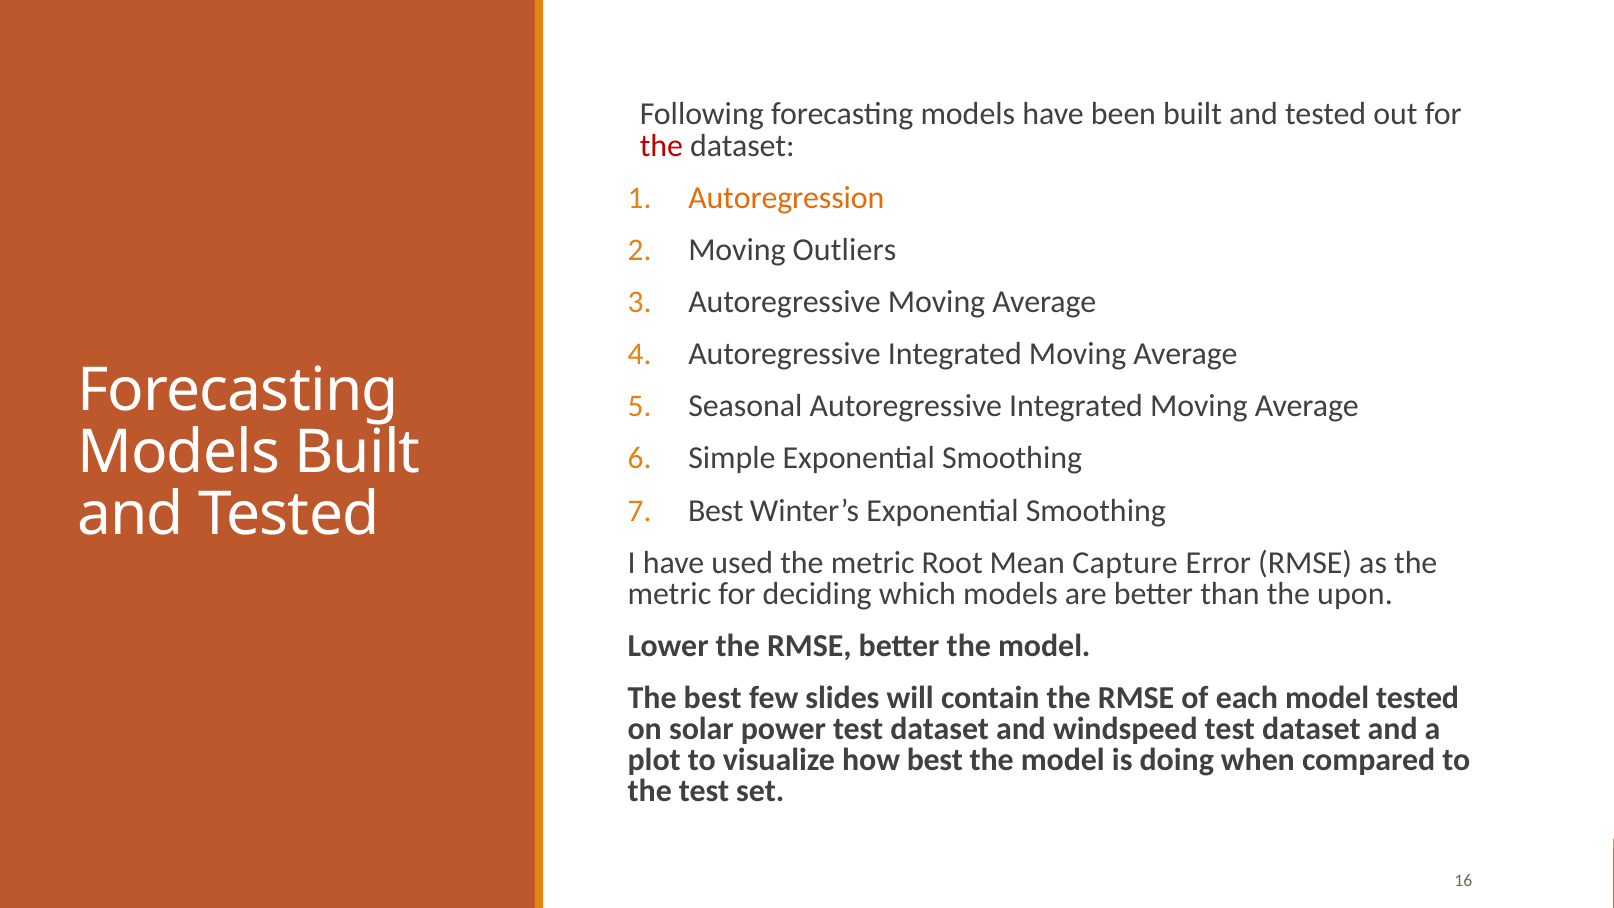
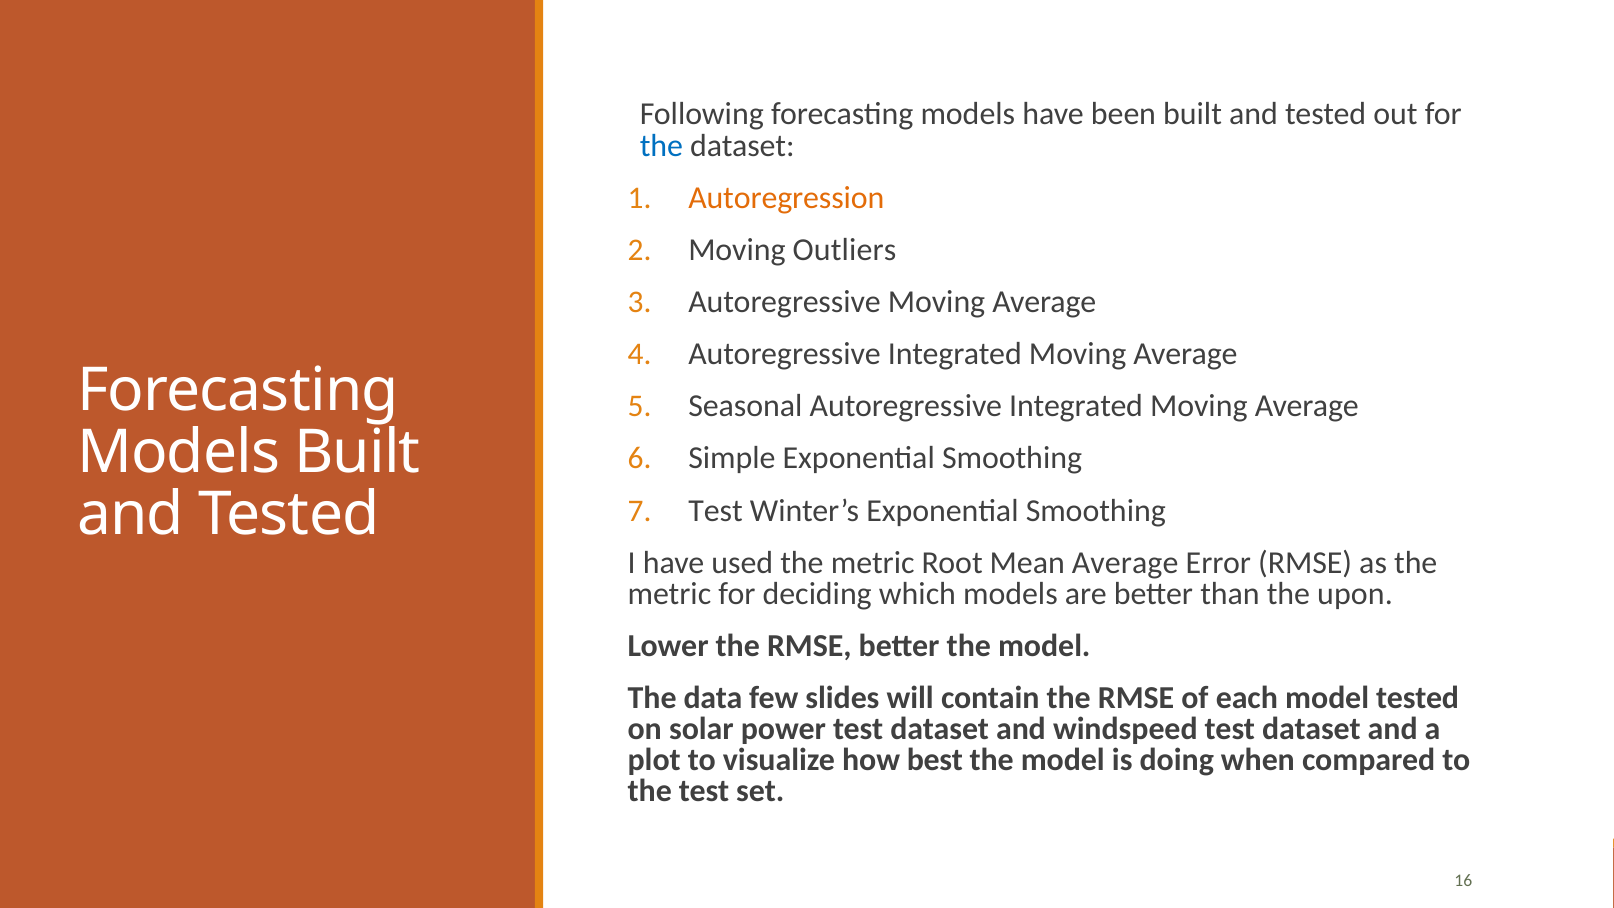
the colour: red -> blue (661, 145)
Best: Best -> Test (716, 510)
Mean Capture: Capture -> Average (1125, 563)
The best: best -> data (713, 698)
